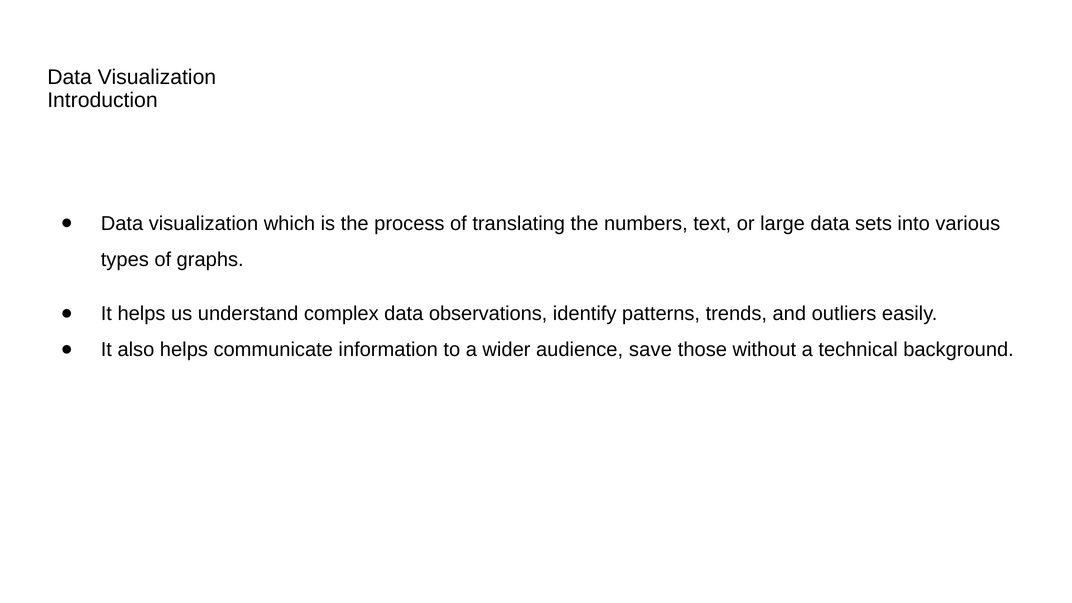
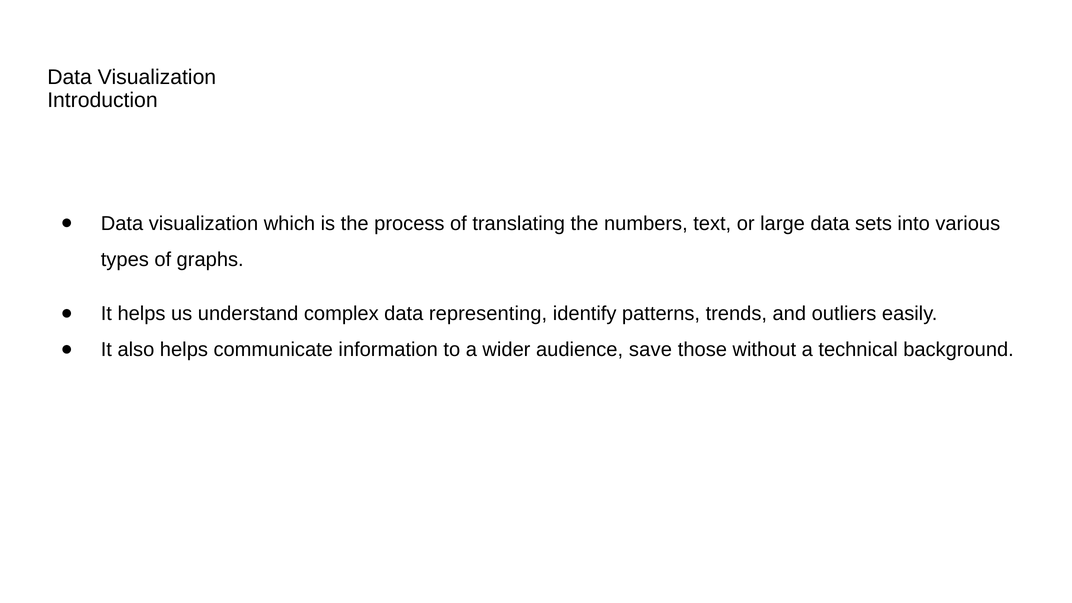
observations: observations -> representing (488, 314)
